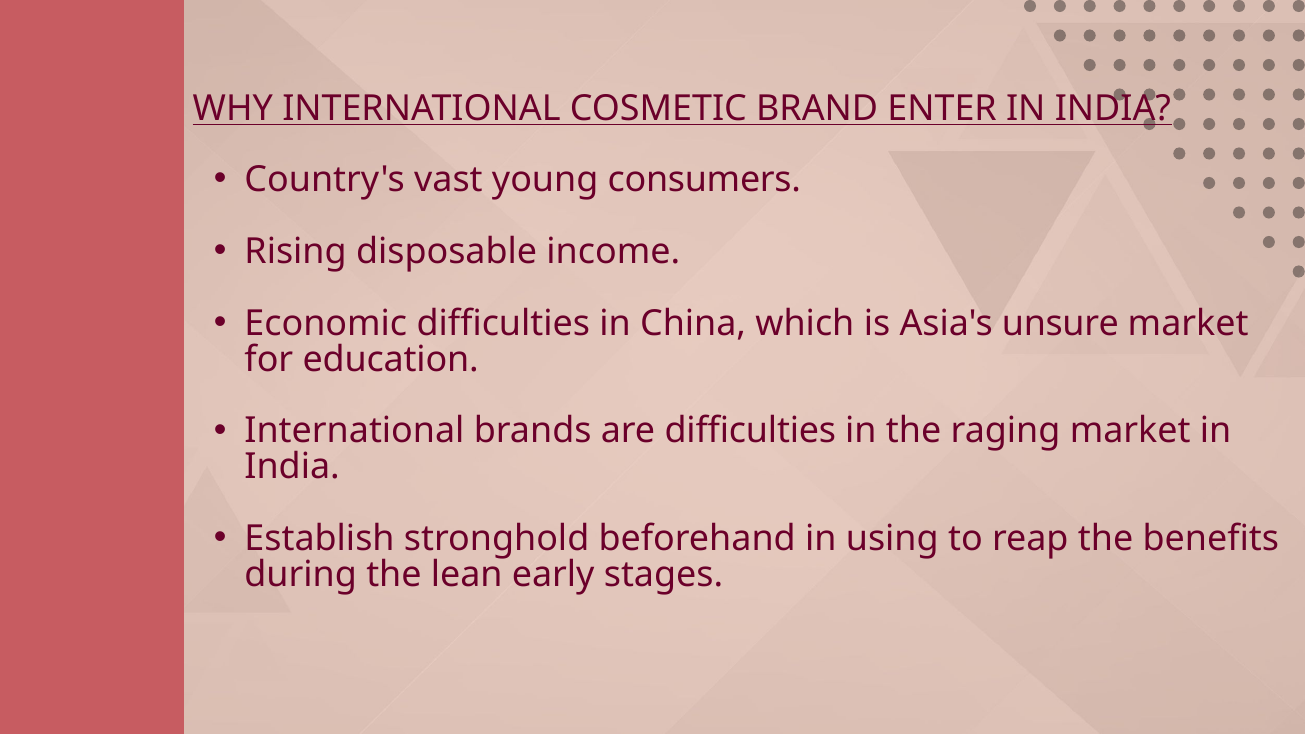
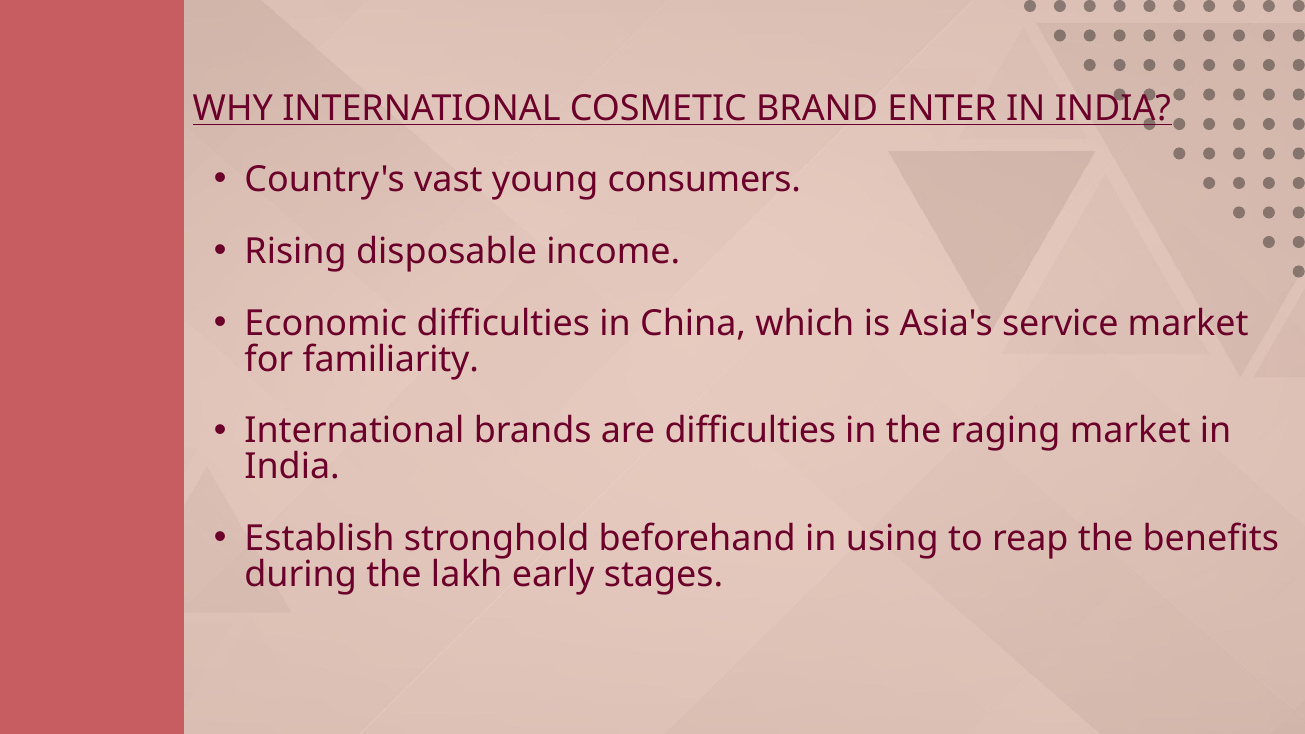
unsure: unsure -> service (1060, 324)
education: education -> familiarity (391, 359)
lean: lean -> lakh (467, 575)
